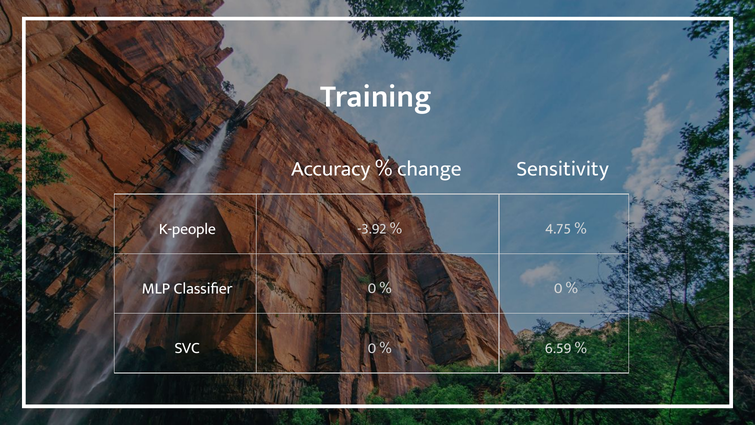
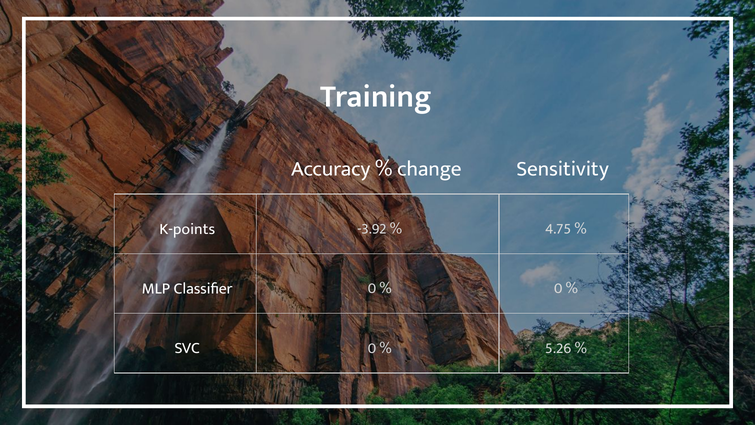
K-people: K-people -> K-points (187, 229)
6.59: 6.59 -> 5.26 (558, 348)
